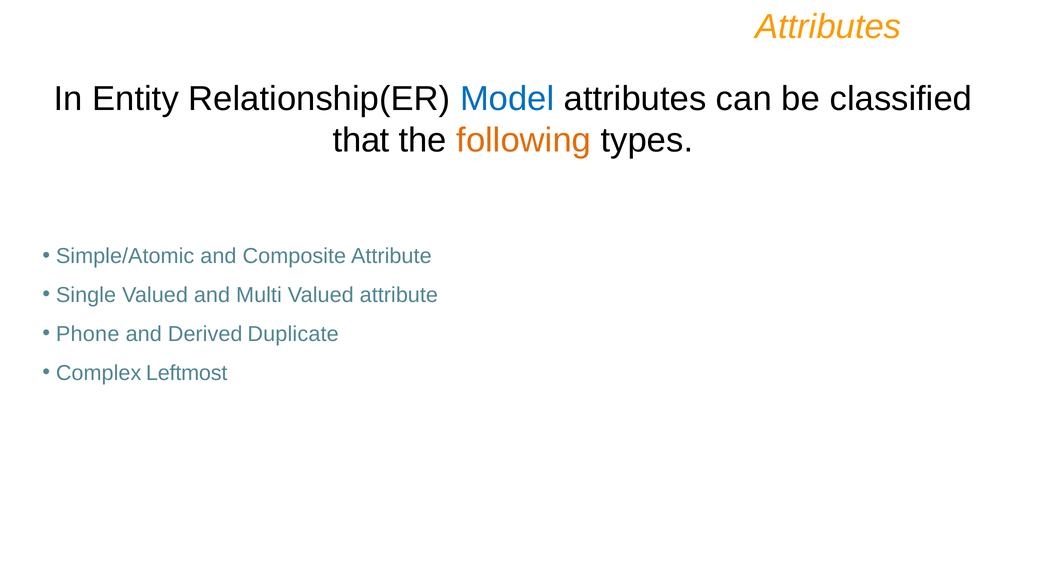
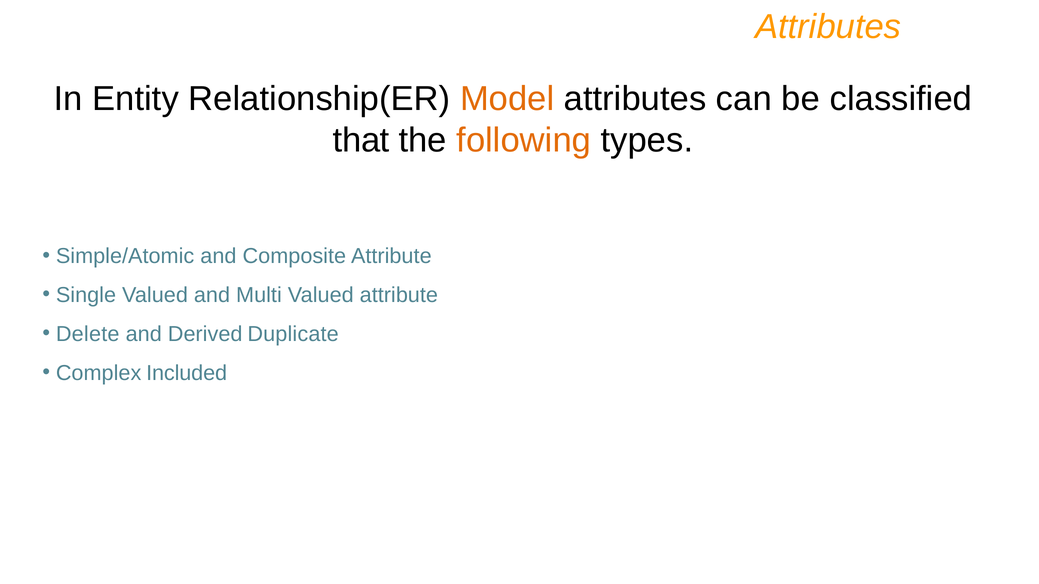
Model colour: blue -> orange (507, 99)
Phone: Phone -> Delete (88, 334)
Leftmost: Leftmost -> Included (187, 373)
